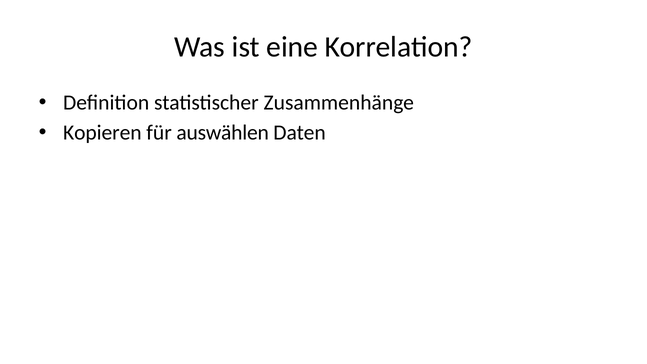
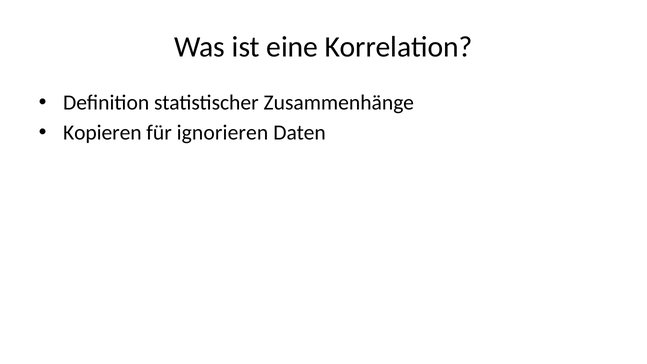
auswählen: auswählen -> ignorieren (222, 133)
